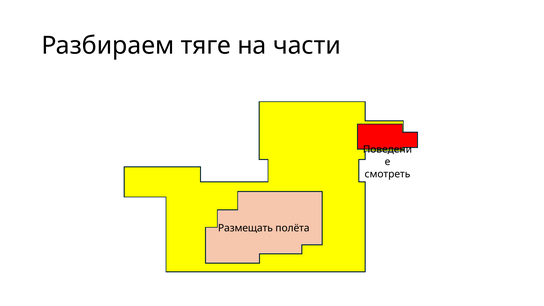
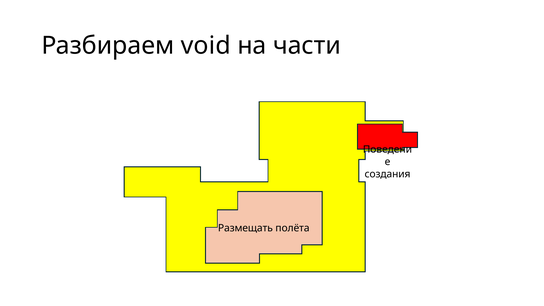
тяге: тяге -> void (206, 46)
смотреть: смотреть -> создания (388, 174)
